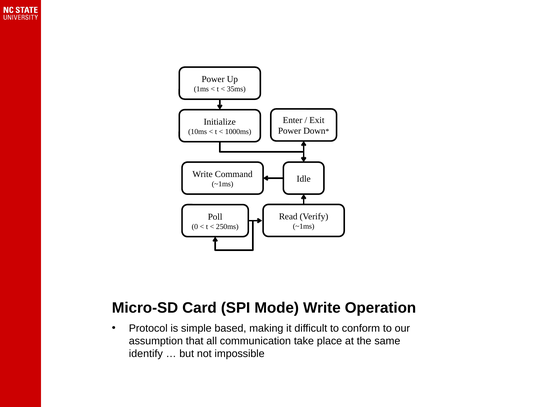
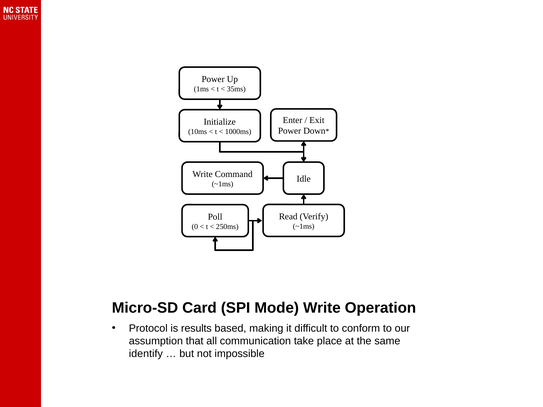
simple: simple -> results (196, 329)
